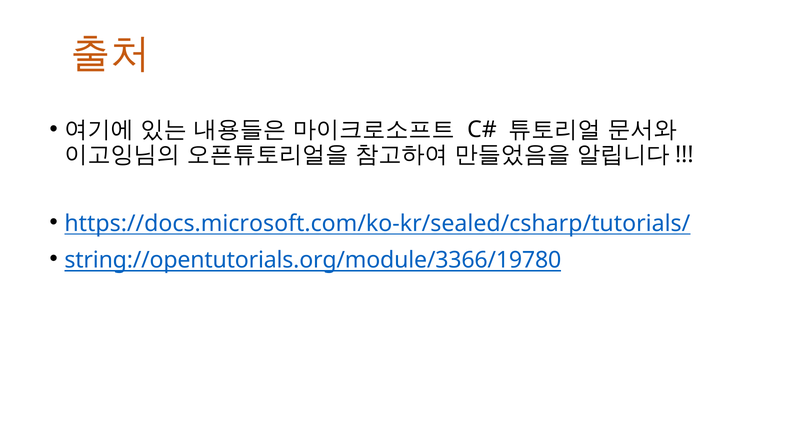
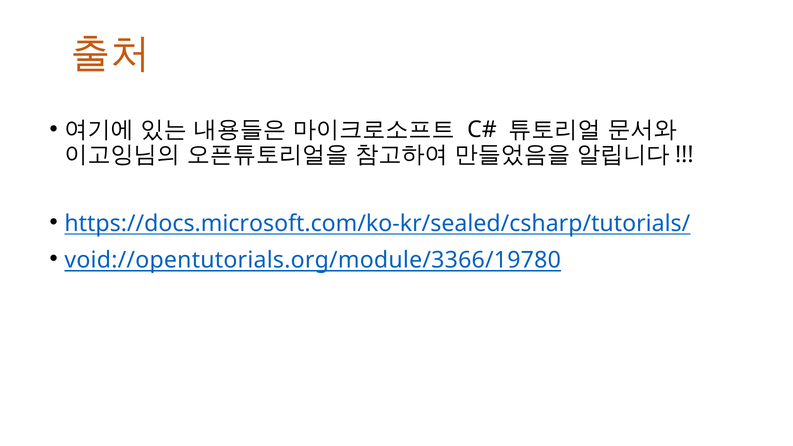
string://opentutorials.org/module/3366/19780: string://opentutorials.org/module/3366/19780 -> void://opentutorials.org/module/3366/19780 (313, 260)
